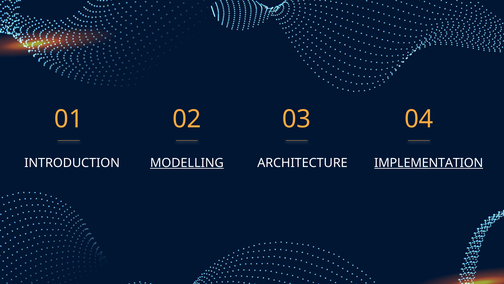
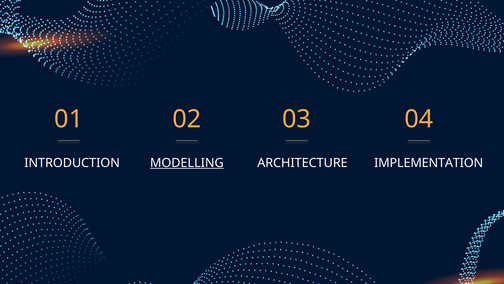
IMPLEMENTATION underline: present -> none (429, 163)
